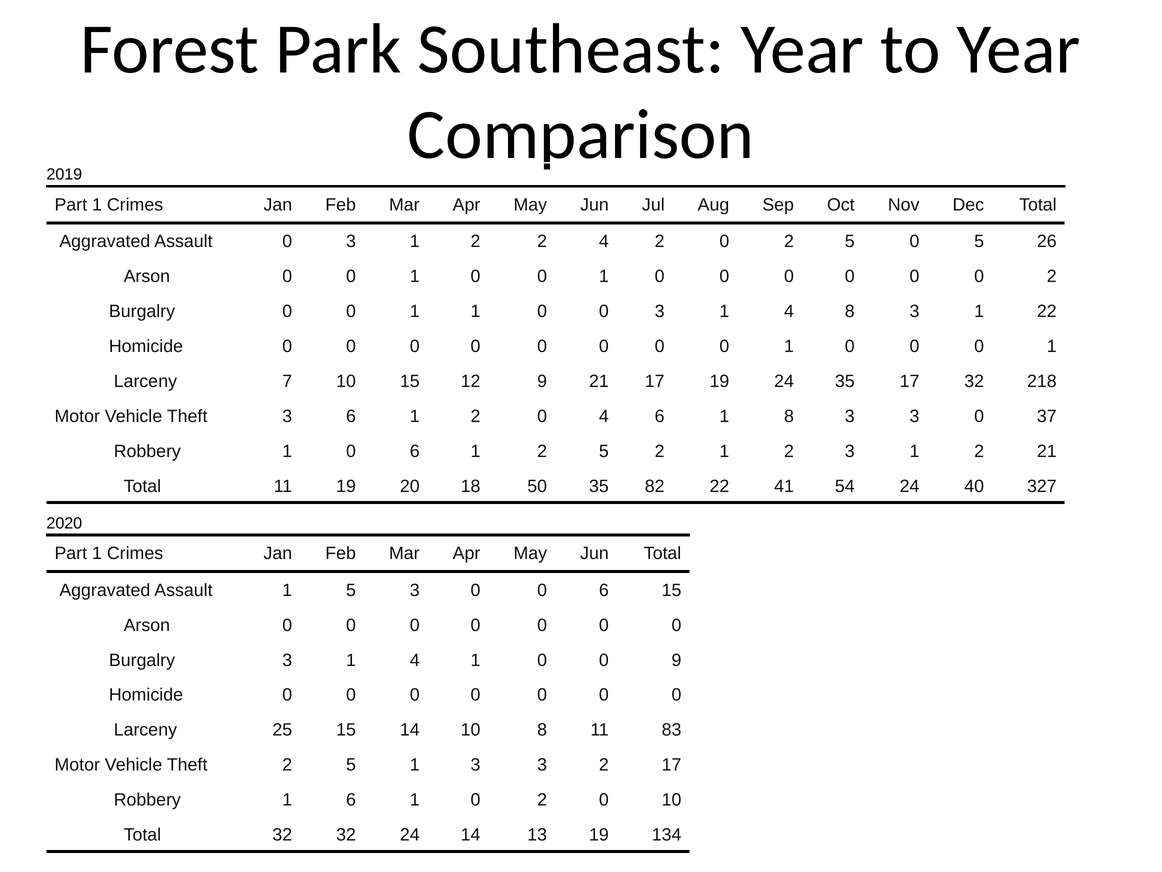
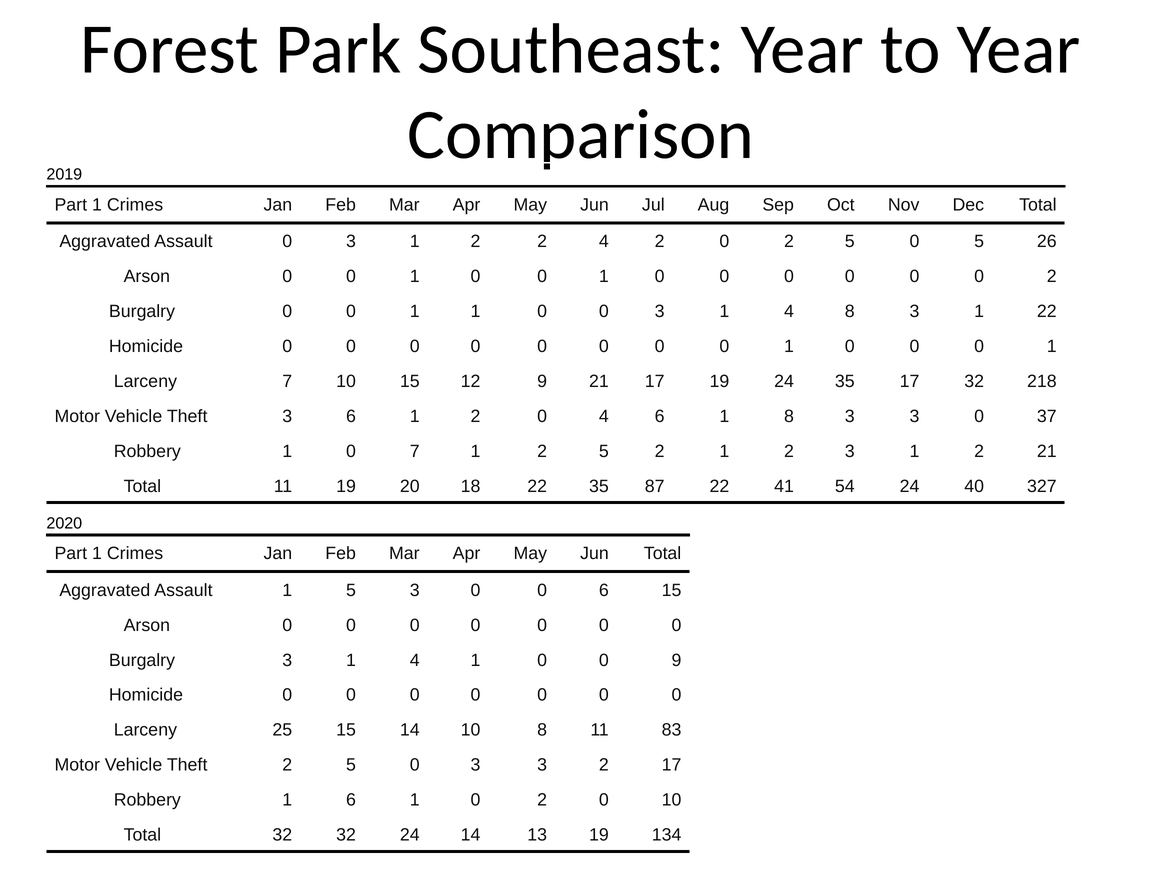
1 0 6: 6 -> 7 (415, 451)
18 50: 50 -> 22 (537, 486)
82: 82 -> 87 (655, 486)
Theft 2 5 1: 1 -> 0 (415, 765)
